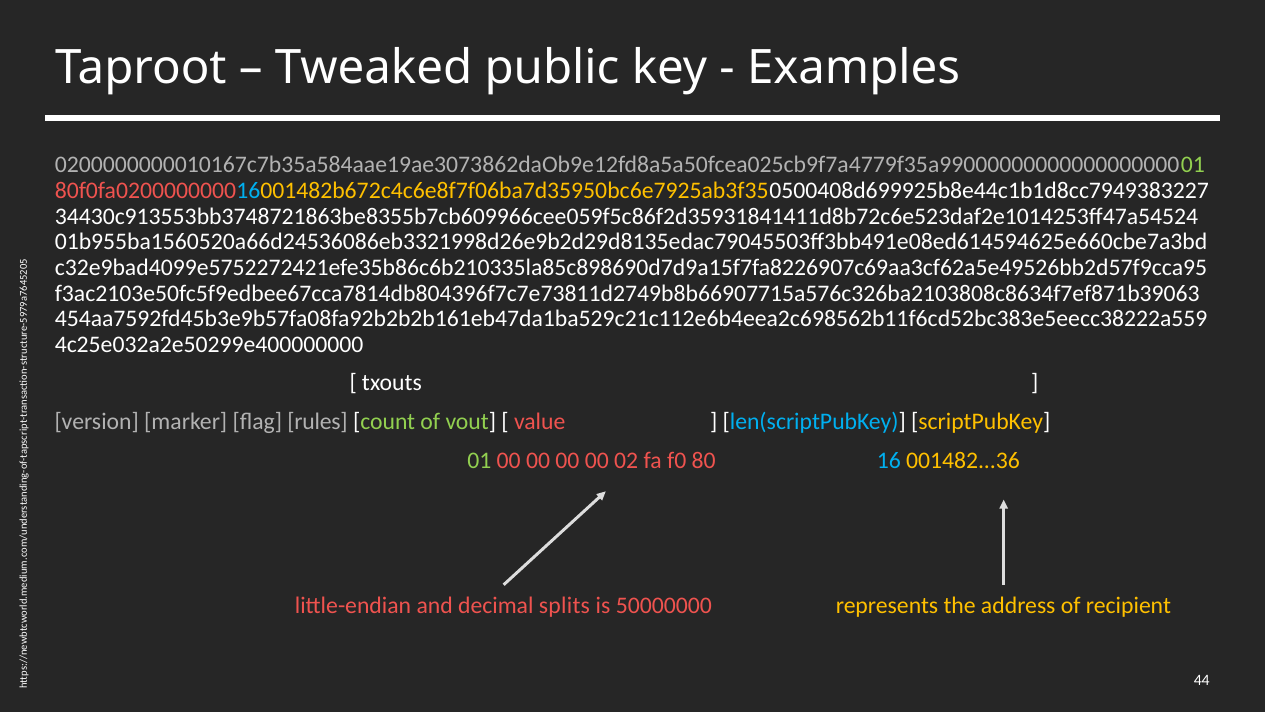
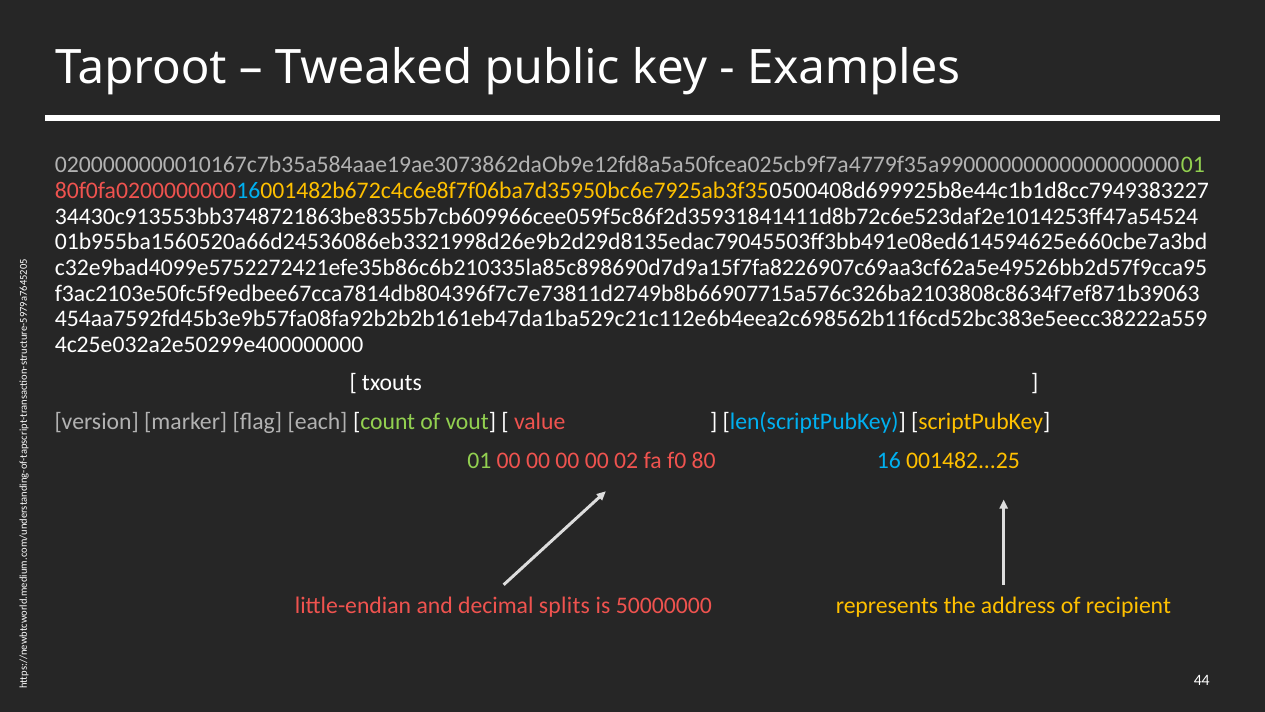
rules: rules -> each (318, 421)
001482...36: 001482...36 -> 001482...25 (963, 460)
